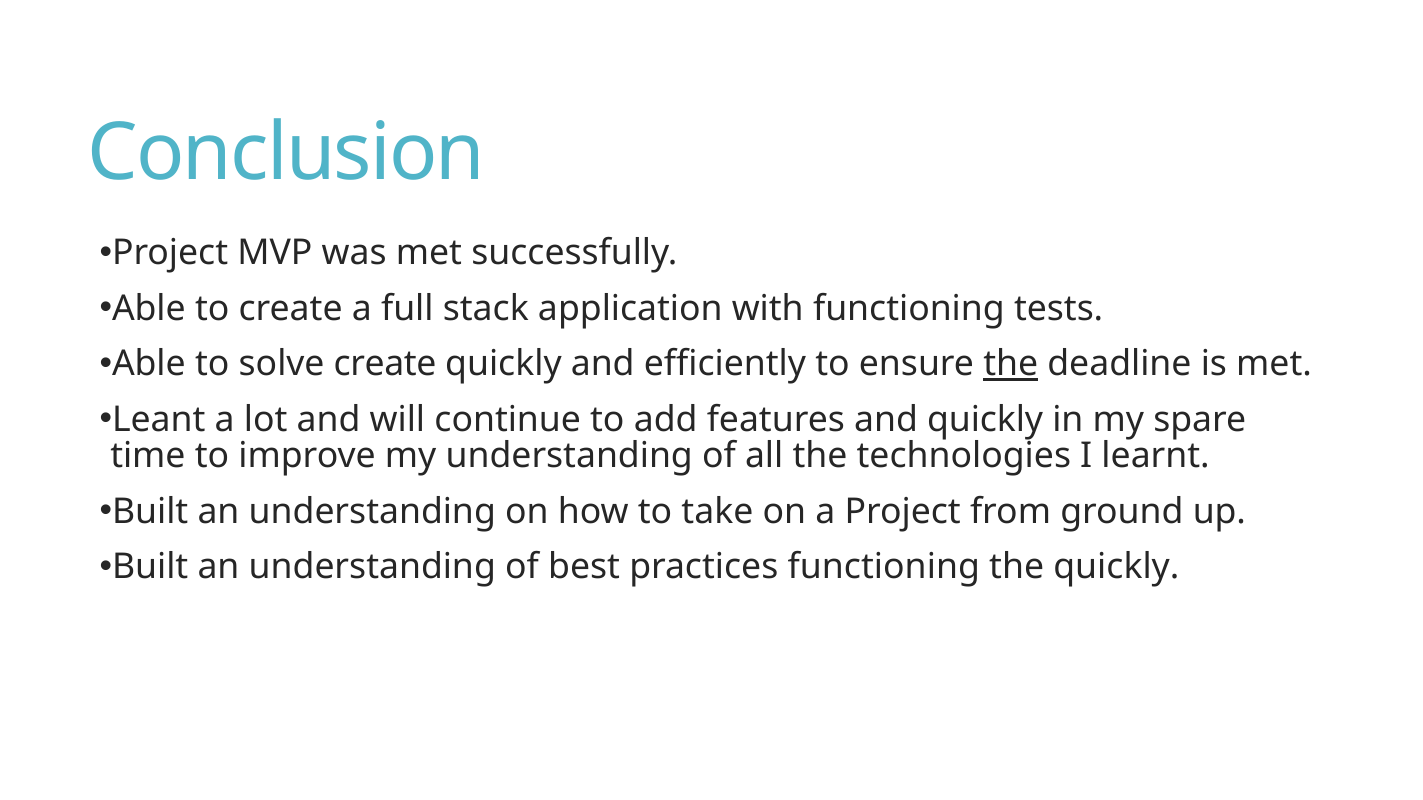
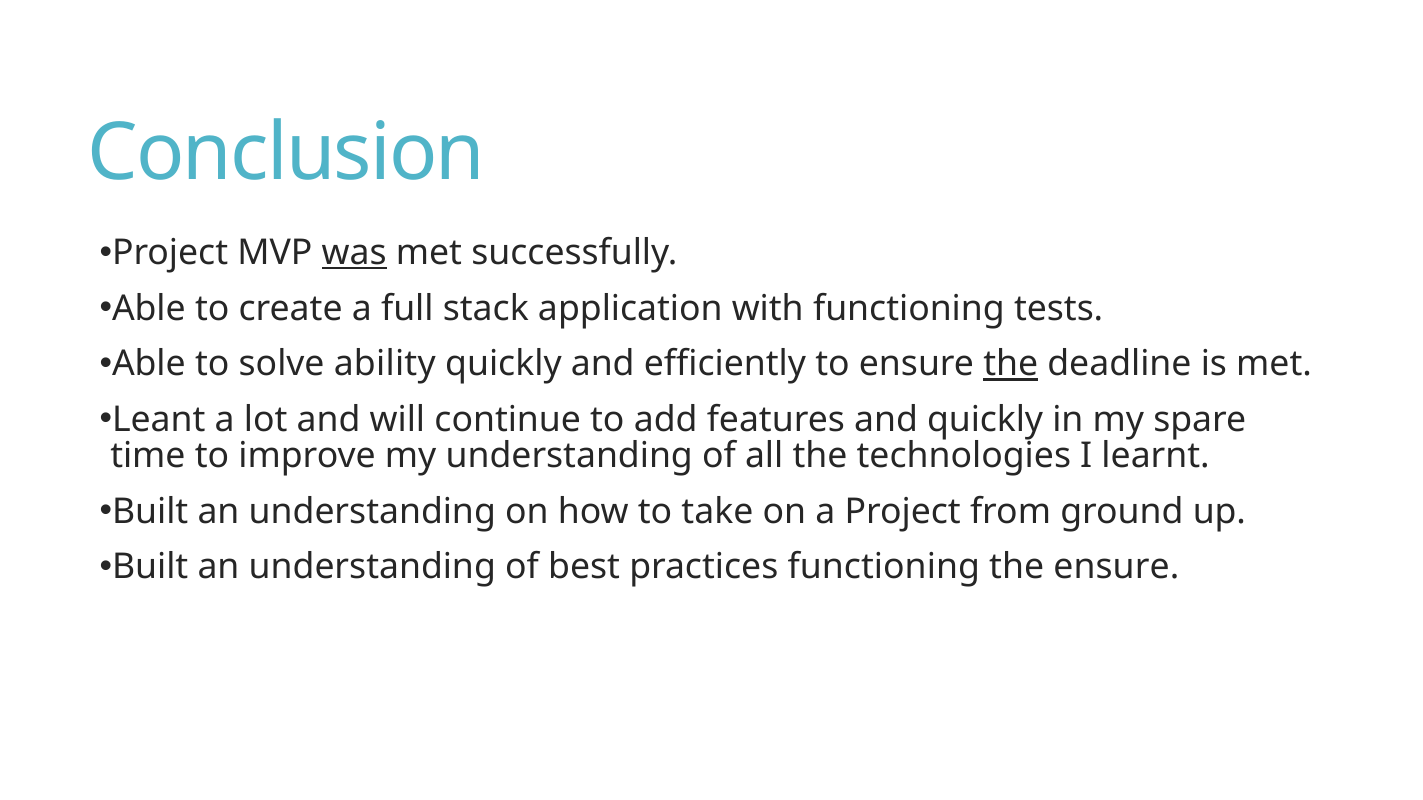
was underline: none -> present (354, 253)
solve create: create -> ability (385, 364)
the quickly: quickly -> ensure (1116, 567)
